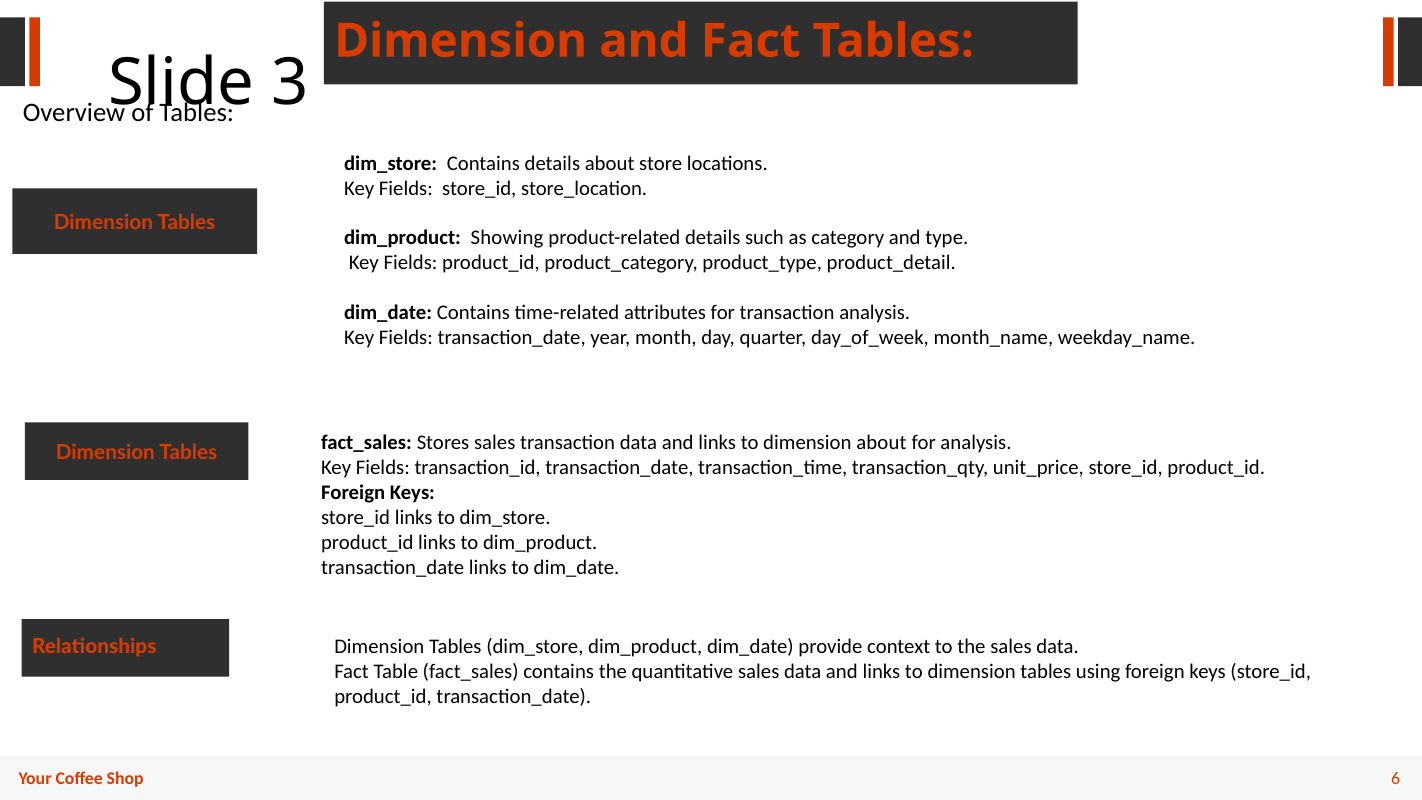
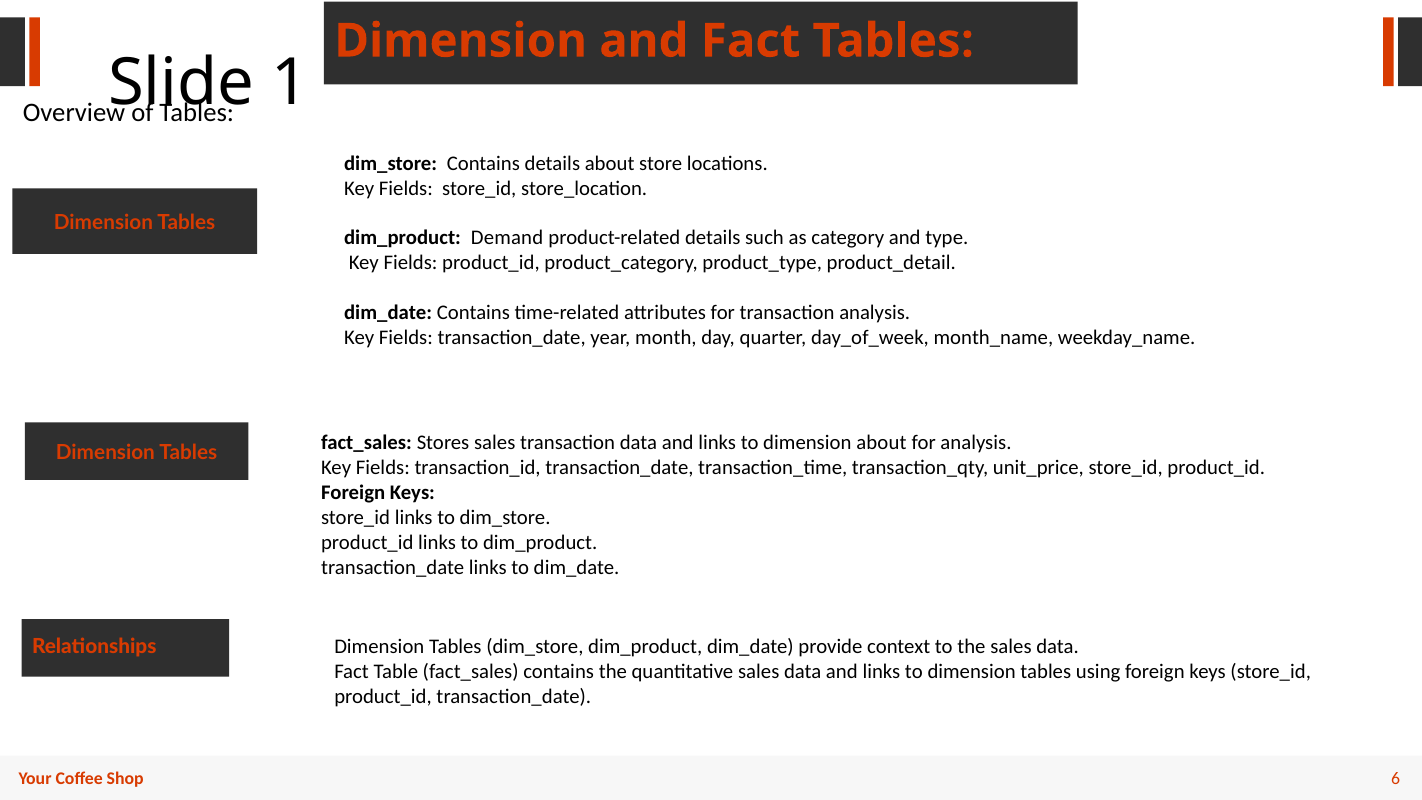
3: 3 -> 1 (290, 83)
Showing: Showing -> Demand (507, 238)
